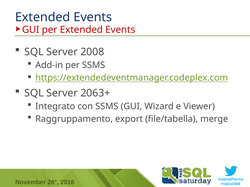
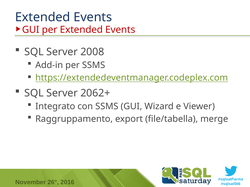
2063+: 2063+ -> 2062+ (95, 93)
